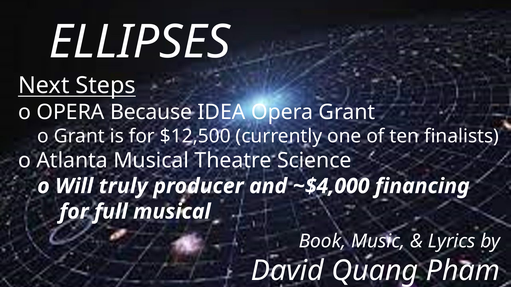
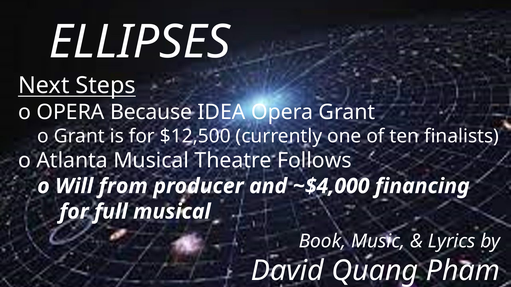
Science: Science -> Follows (314, 161)
truly: truly -> from (123, 186)
